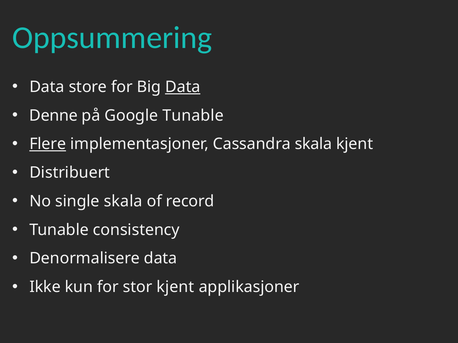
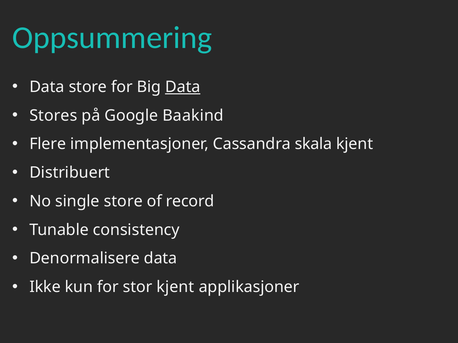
Denne: Denne -> Stores (53, 116)
Google Tunable: Tunable -> Baakind (193, 116)
Flere underline: present -> none (48, 144)
single skala: skala -> store (123, 202)
